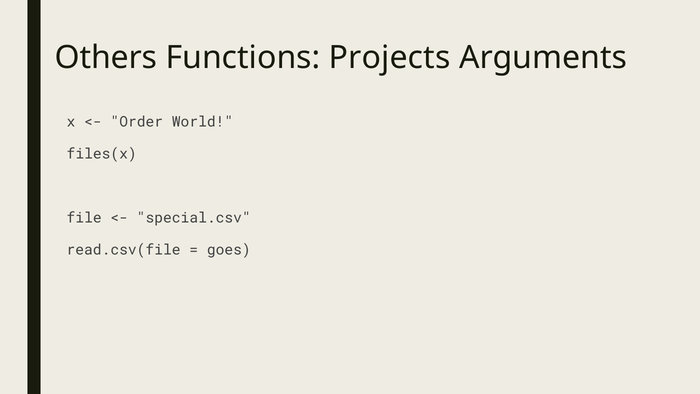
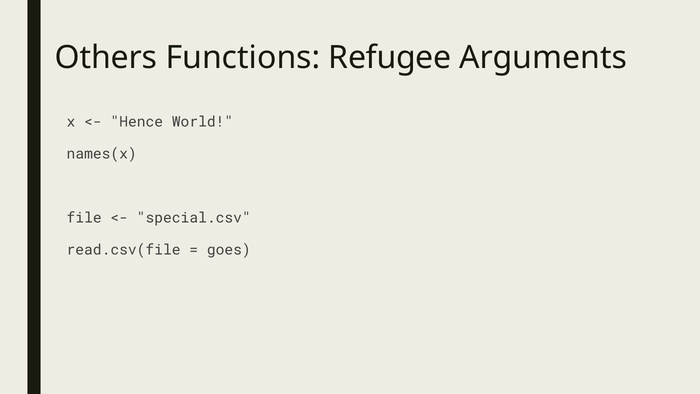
Projects: Projects -> Refugee (390, 58)
Order: Order -> Hence (137, 122)
files(x: files(x -> names(x (102, 154)
